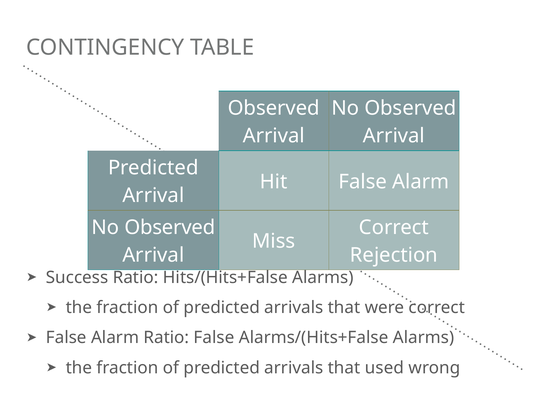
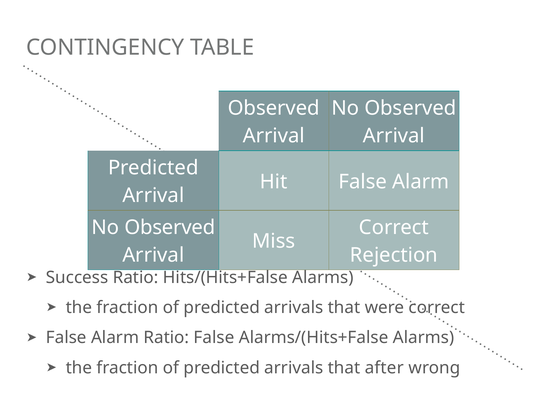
used: used -> after (384, 368)
